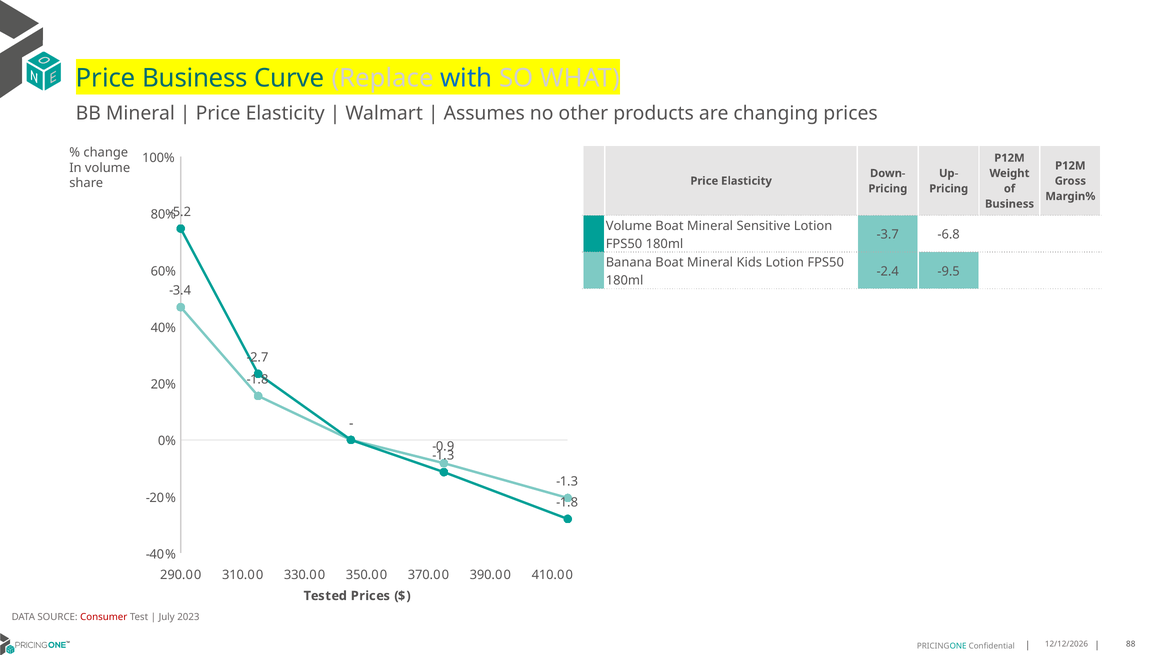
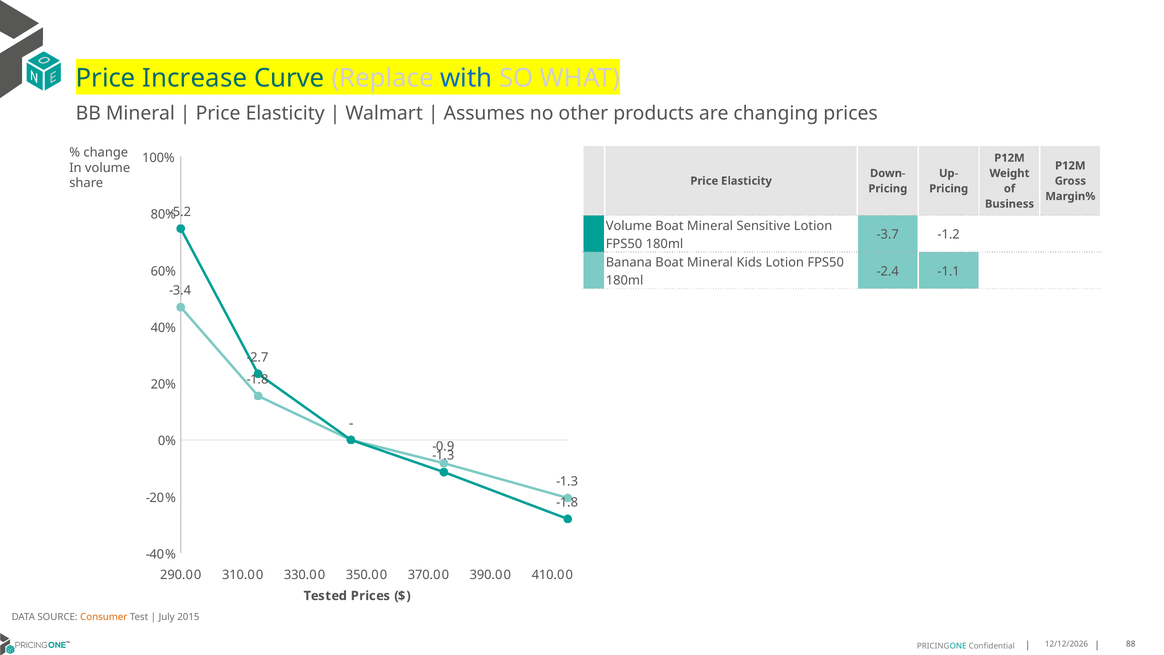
Price Business: Business -> Increase (195, 78)
-6.8: -6.8 -> -1.2 (949, 235)
-9.5: -9.5 -> -1.1 (949, 271)
Consumer colour: red -> orange (104, 617)
2023: 2023 -> 2015 (188, 617)
